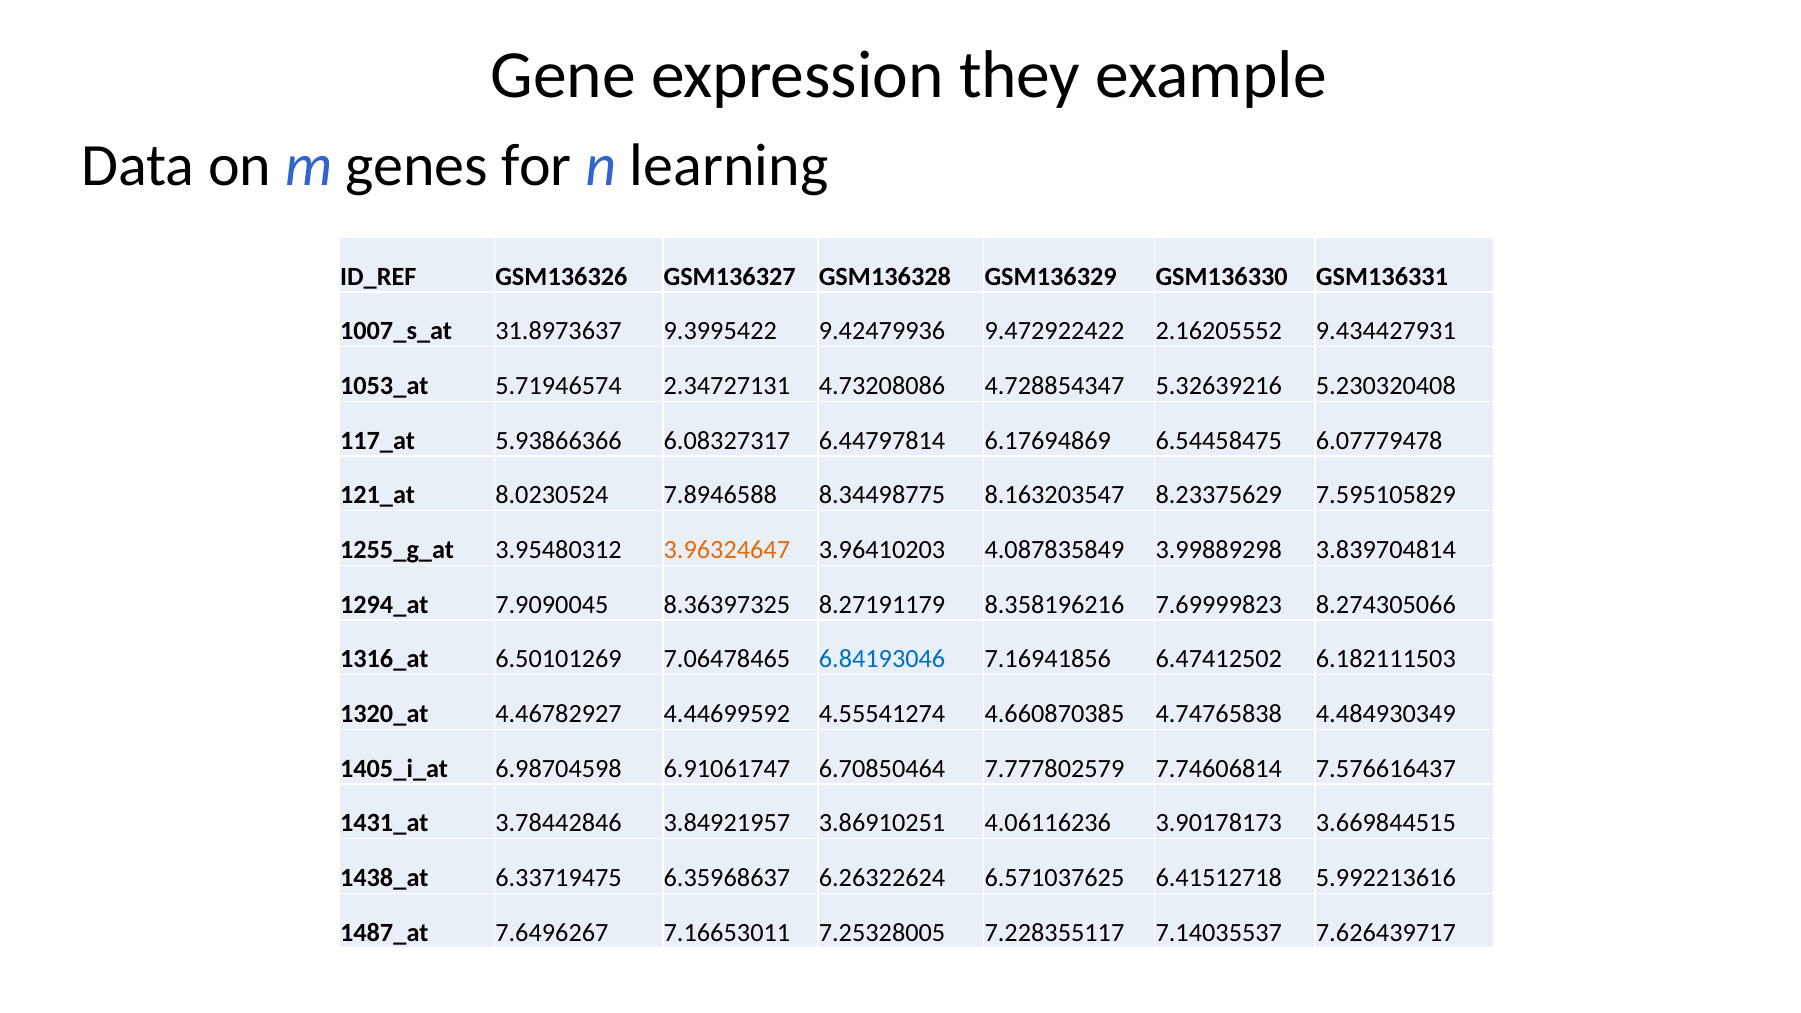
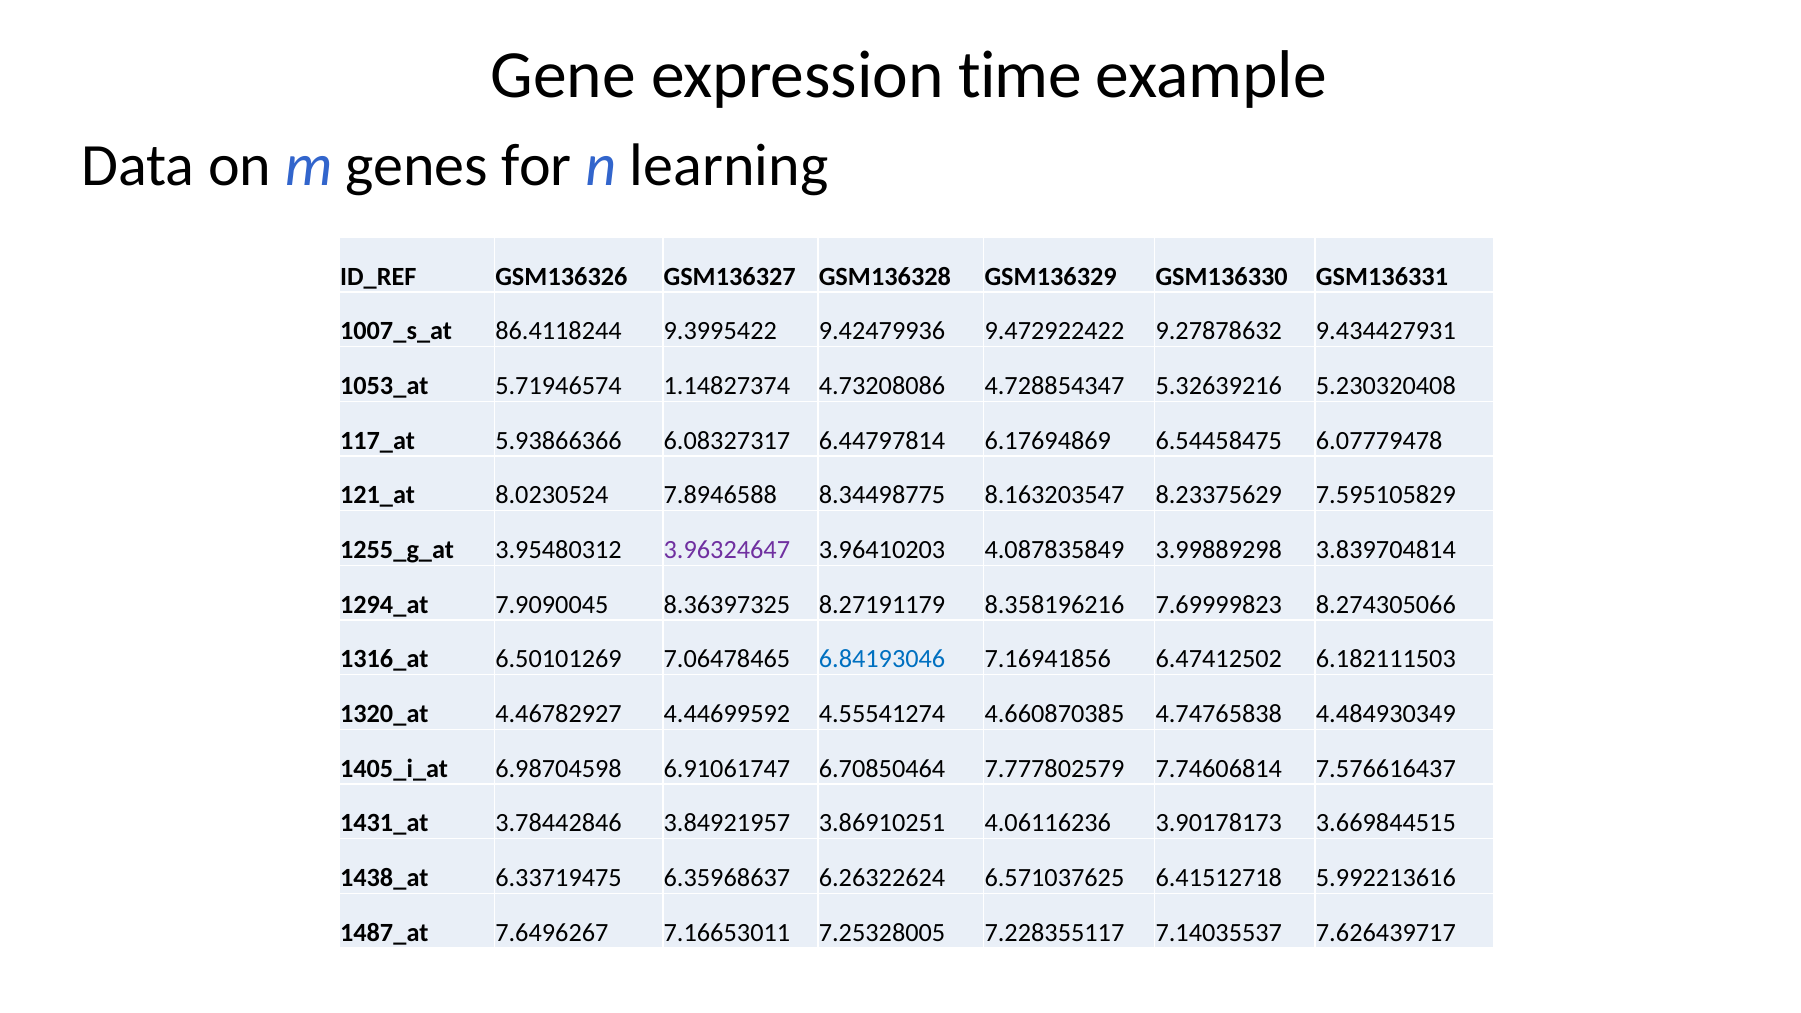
they: they -> time (1020, 75)
31.8973637: 31.8973637 -> 86.4118244 (559, 331)
2.16205552: 2.16205552 -> 9.27878632 (1219, 331)
2.34727131: 2.34727131 -> 1.14827374 (727, 386)
3.96324647 colour: orange -> purple (727, 550)
